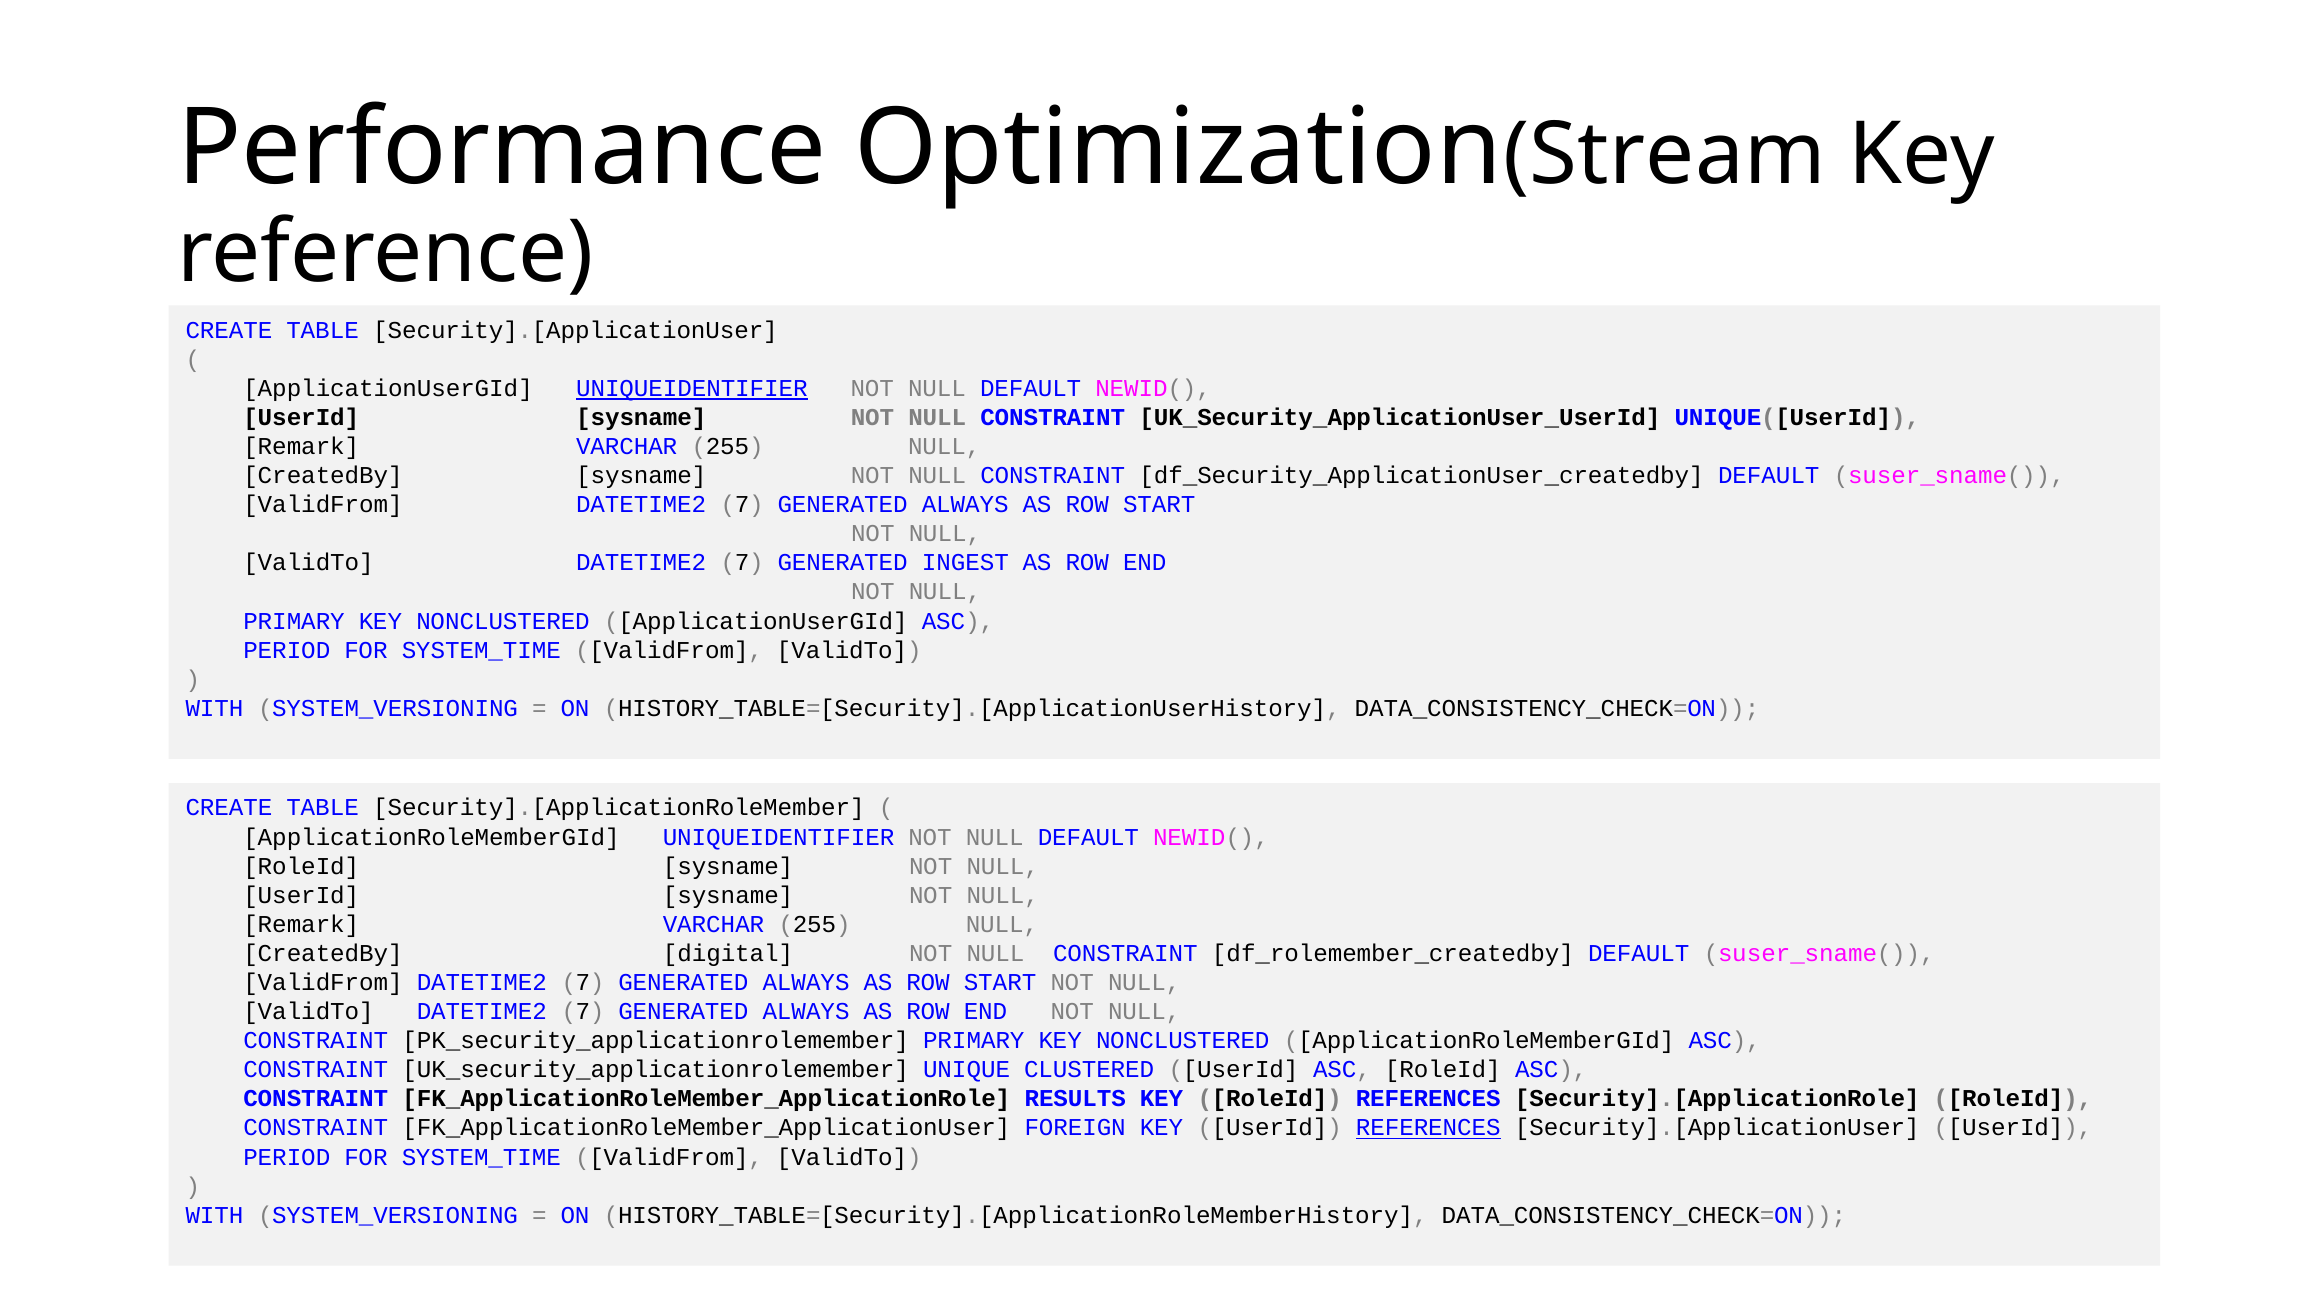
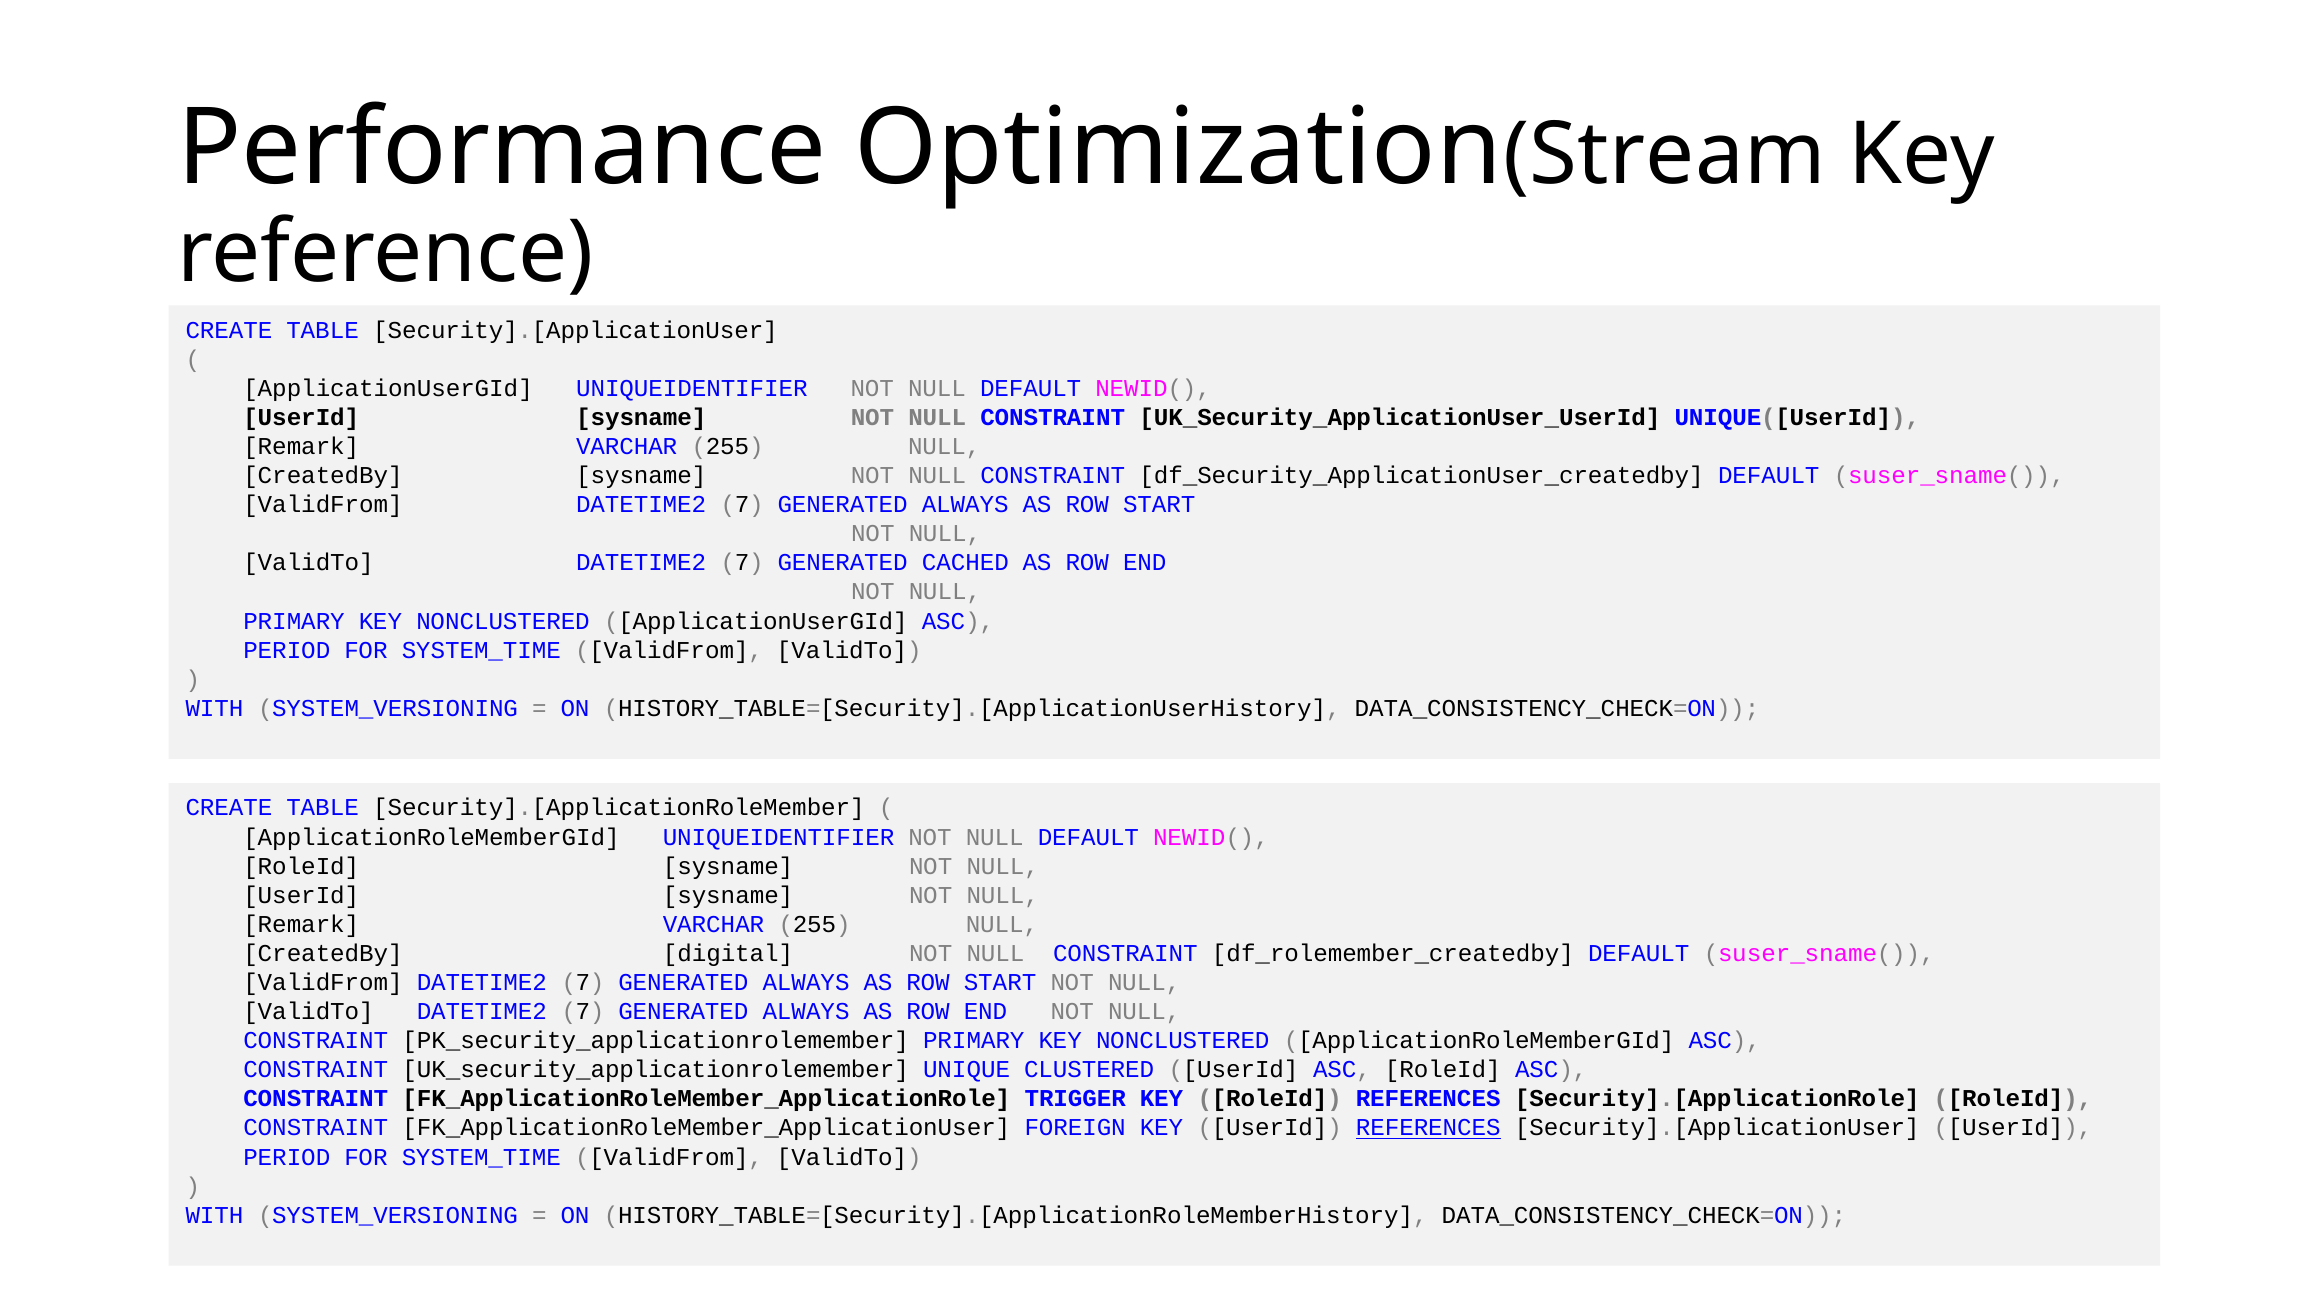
UNIQUEIDENTIFIER underline: present -> none (692, 388)
INGEST: INGEST -> CACHED (965, 563)
RESULTS: RESULTS -> TRIGGER (1075, 1099)
